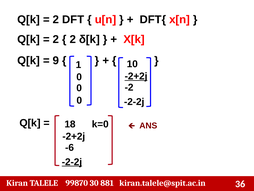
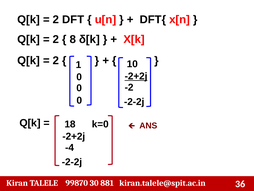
2: 2 -> 8 (73, 39)
9: 9 -> 2 (56, 60)
-6: -6 -> -4 (70, 147)
-2-2j underline: present -> none (72, 162)
